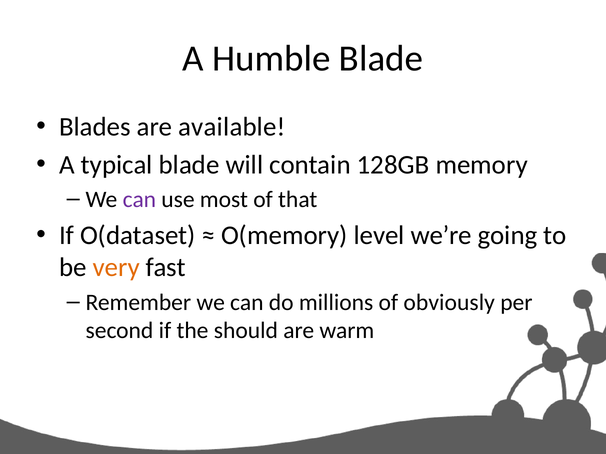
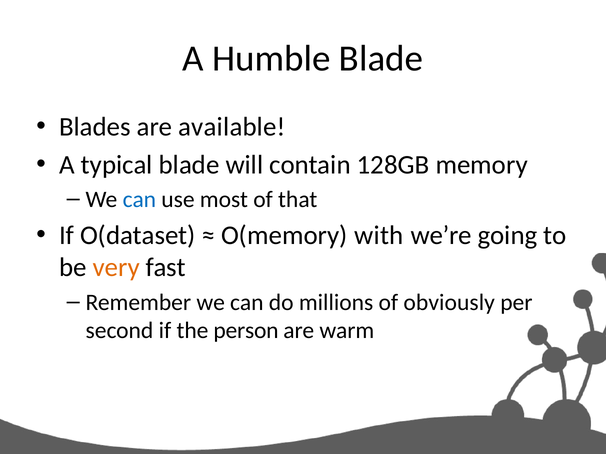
can colour: purple -> blue (139, 200)
level: level -> with (379, 236)
should: should -> person (246, 331)
